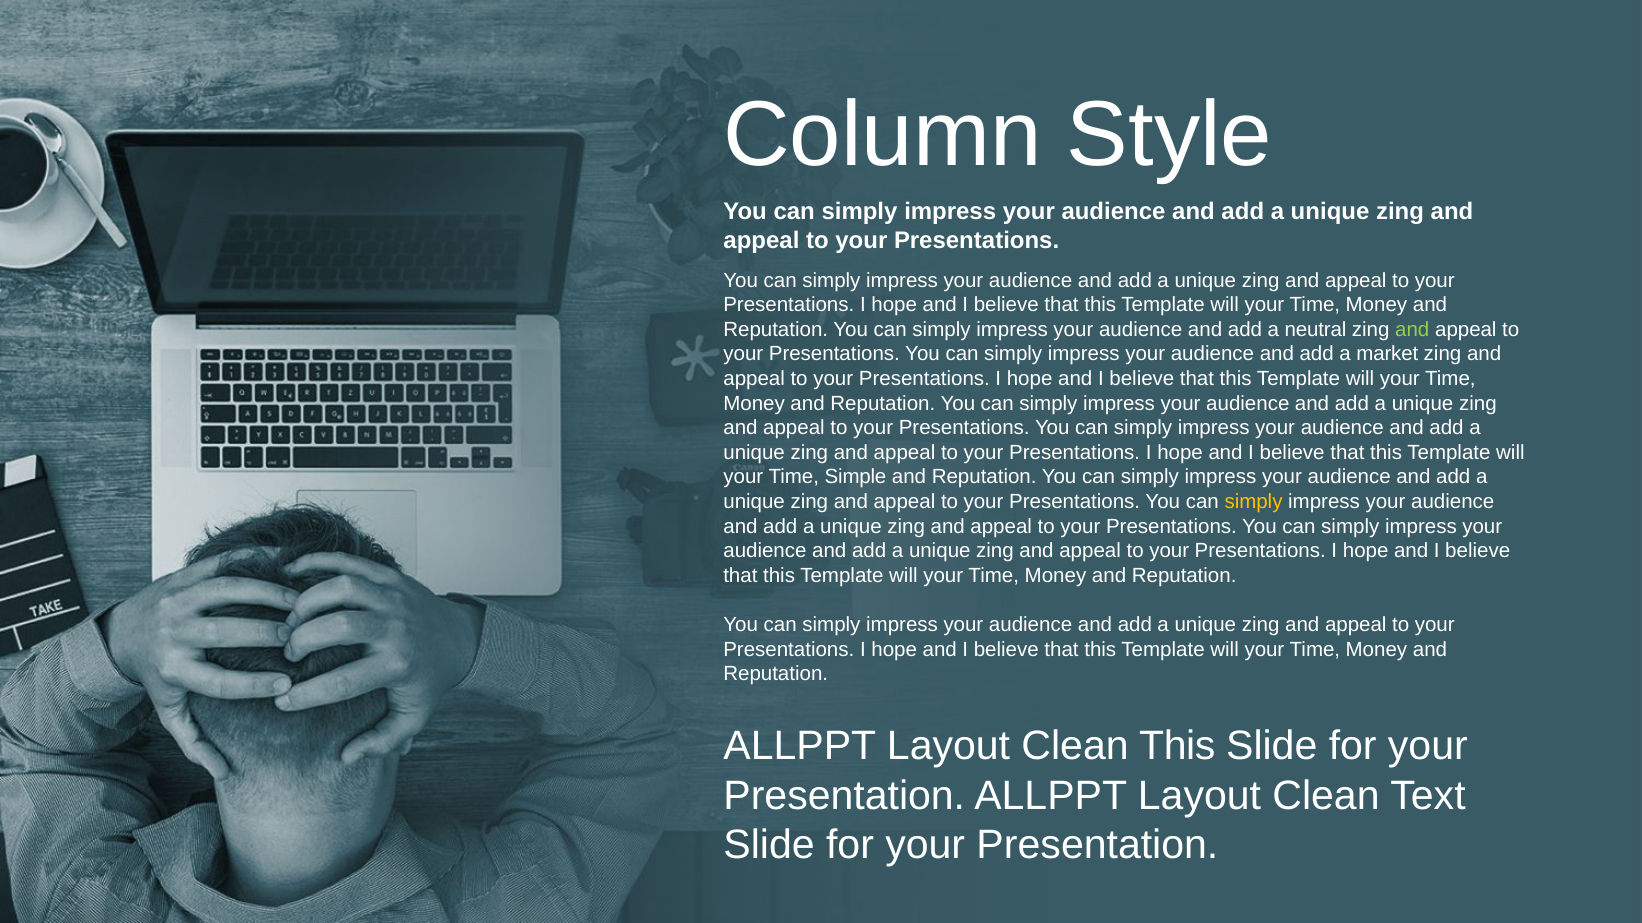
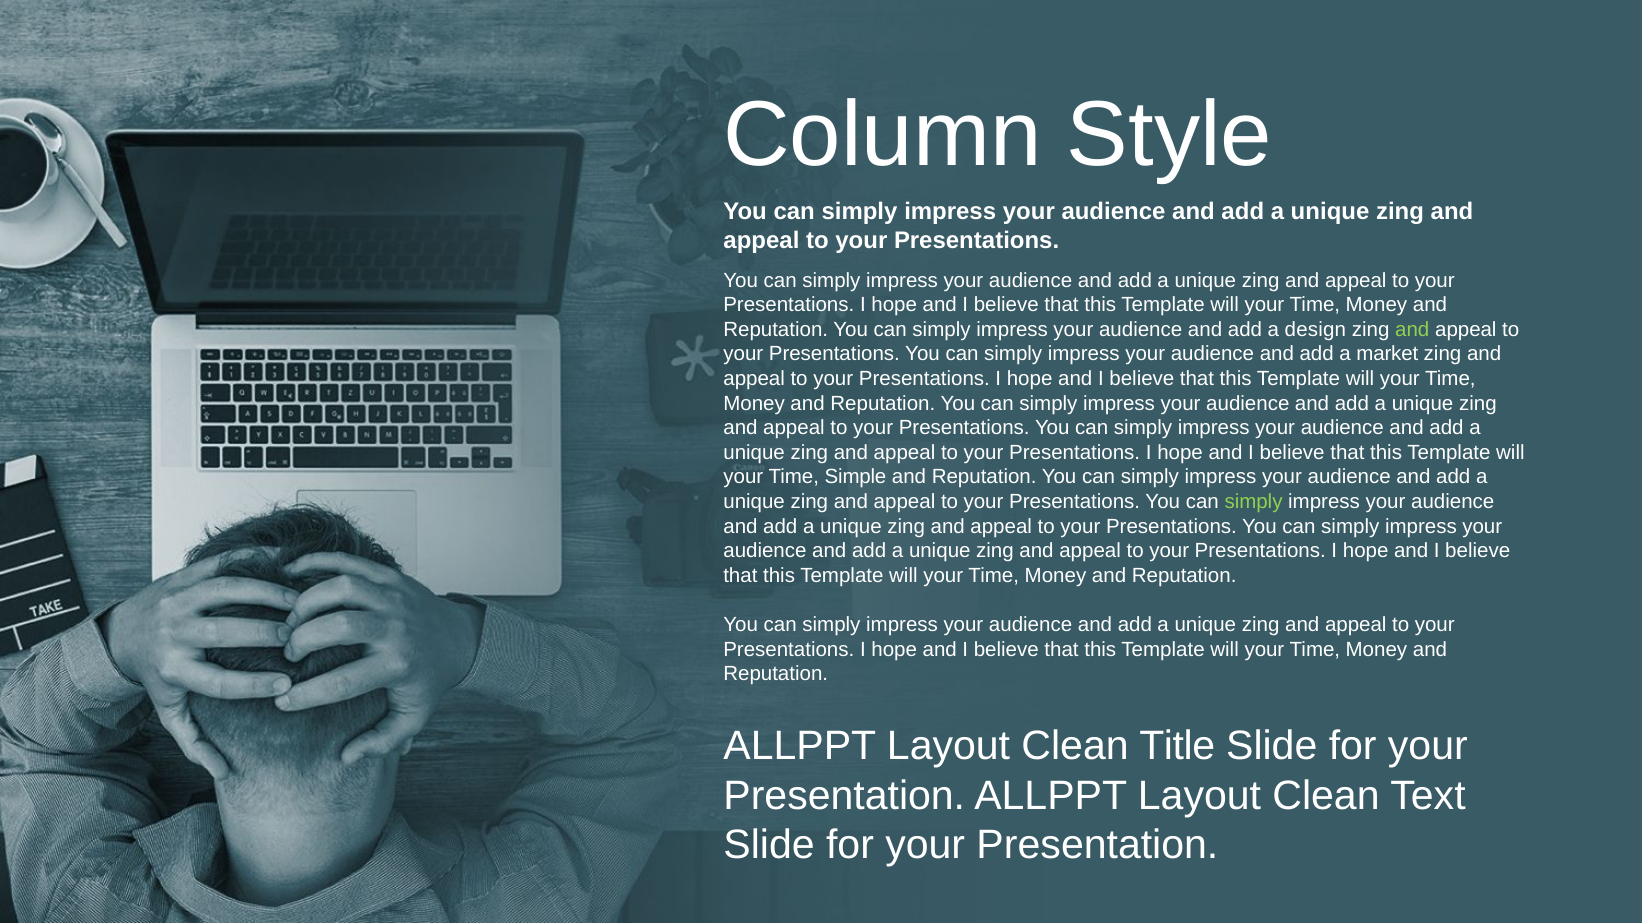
neutral: neutral -> design (1315, 330)
simply colour: yellow -> light green (1254, 502)
Clean This: This -> Title (1177, 747)
